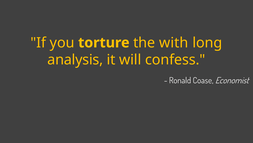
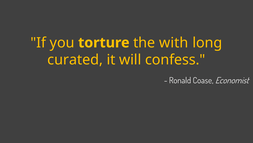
analysis: analysis -> curated (75, 60)
